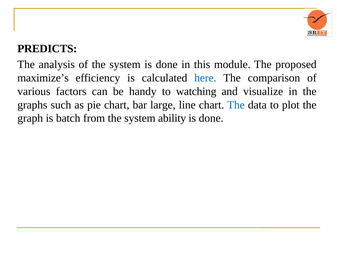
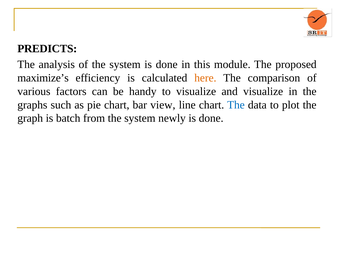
here colour: blue -> orange (205, 78)
to watching: watching -> visualize (196, 91)
large: large -> view (163, 105)
ability: ability -> newly (172, 118)
